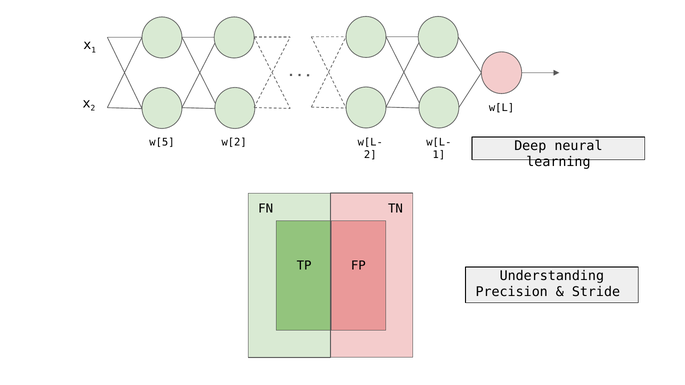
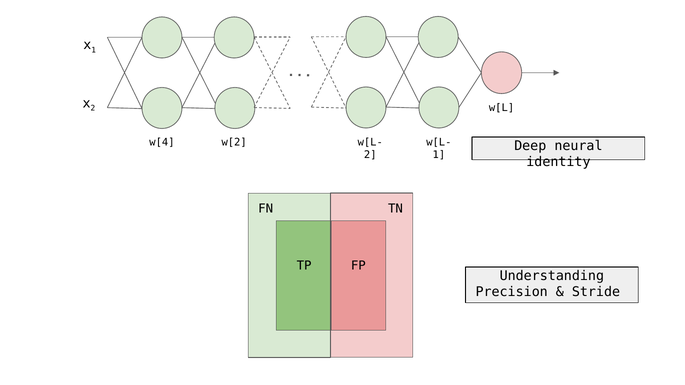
w[5: w[5 -> w[4 (162, 143)
learning: learning -> identity (558, 162)
